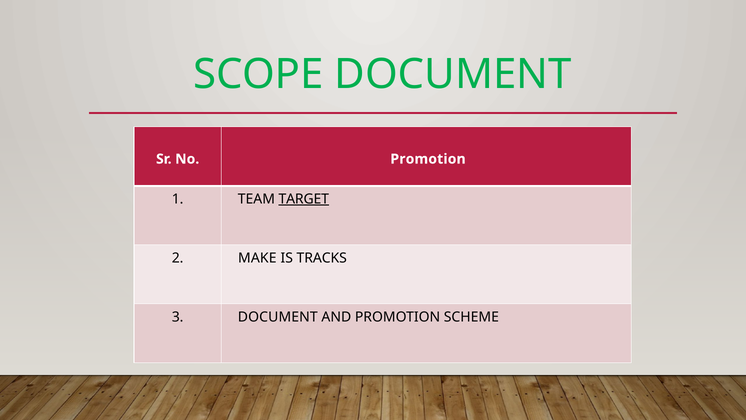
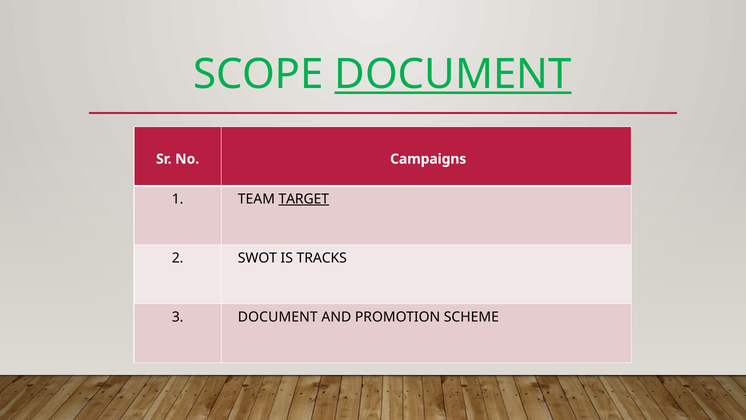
DOCUMENT underline: none -> present (453, 74)
No Promotion: Promotion -> Campaigns (428, 159)
MAKE: MAKE -> SWOT (257, 258)
